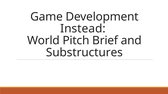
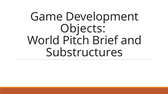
Instead: Instead -> Objects (83, 29)
